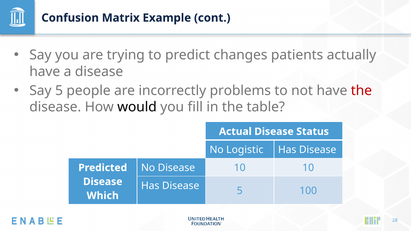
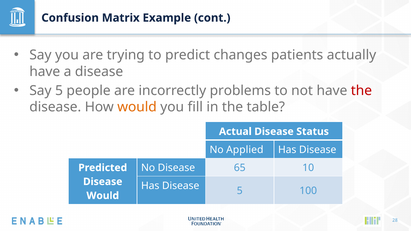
would colour: black -> orange (137, 107)
Logistic: Logistic -> Applied (245, 150)
Disease 10: 10 -> 65 (240, 168)
Which: Which -> Would (103, 196)
